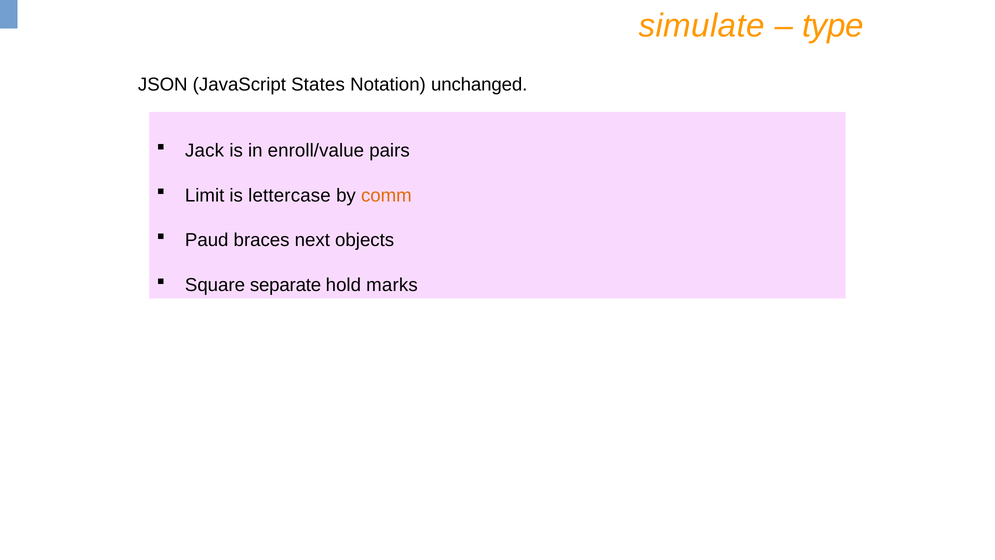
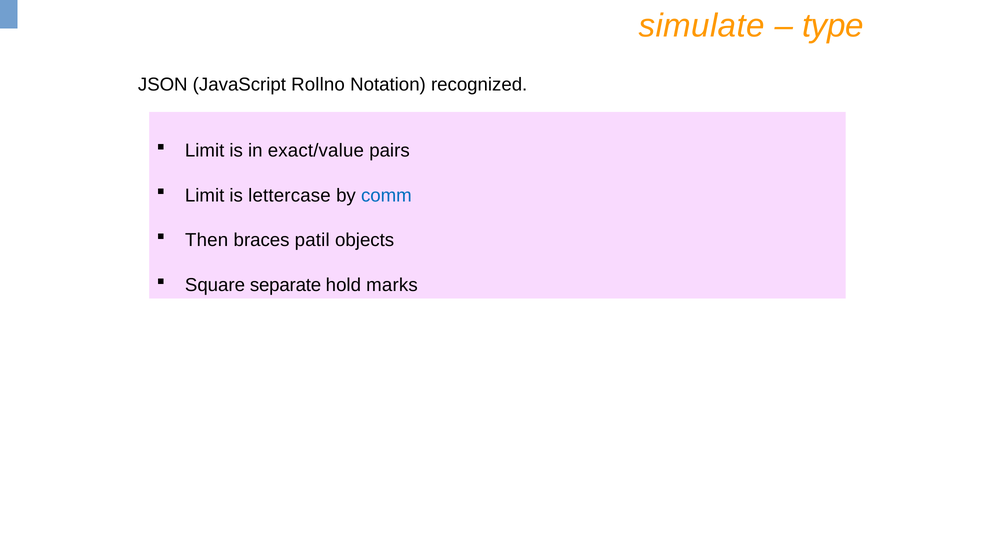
States: States -> Rollno (318, 85)
unchanged: unchanged -> recognized (479, 85)
Jack: Jack -> Limit (205, 150)
enroll/value: enroll/value -> exact/value (316, 150)
comm colour: orange -> blue (386, 195)
Paud: Paud -> Then (207, 240)
next: next -> patil (312, 240)
